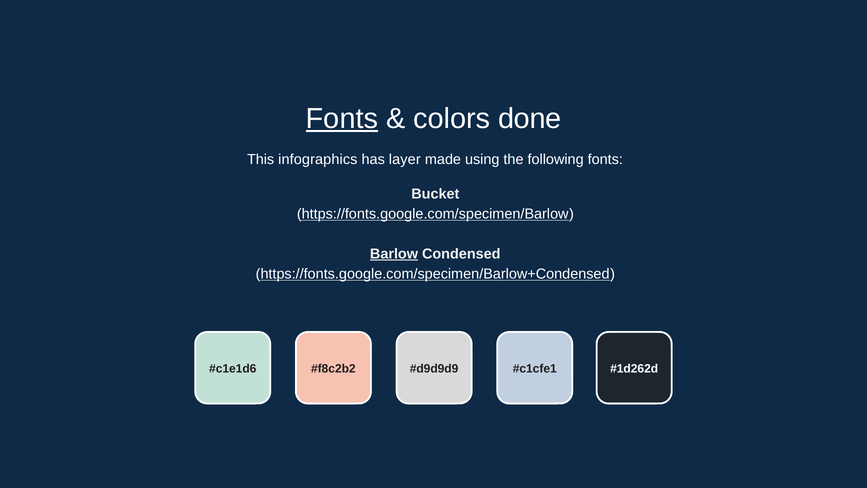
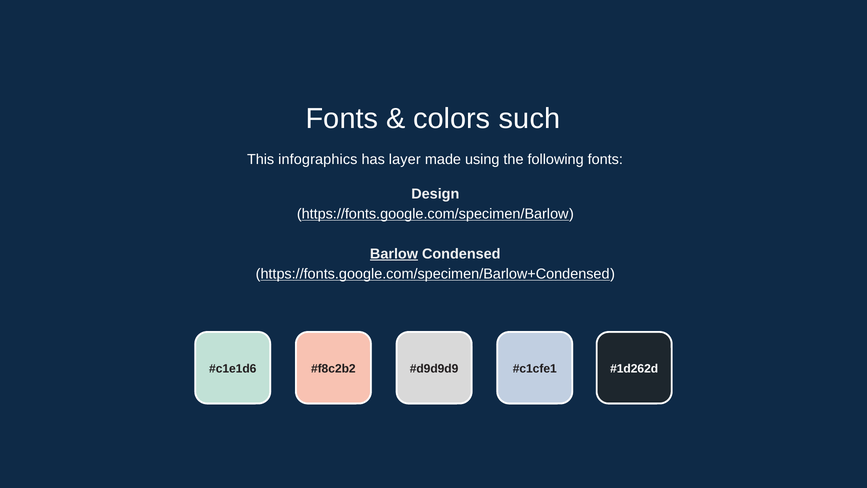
Fonts underline: present -> none (342, 119)
done: done -> such (530, 119)
Bucket: Bucket -> Design (435, 194)
